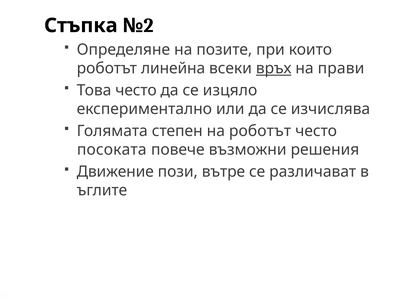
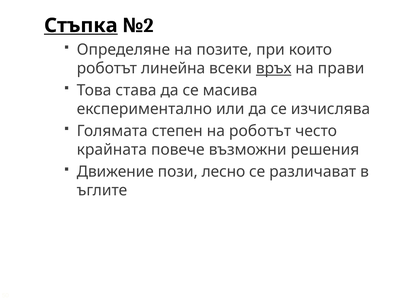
Стъпка underline: none -> present (81, 25)
Това често: често -> става (136, 90)
изцяло: изцяло -> масива (230, 90)
посоката: посоката -> крайната (112, 150)
вътре: вътре -> лесно (223, 171)
